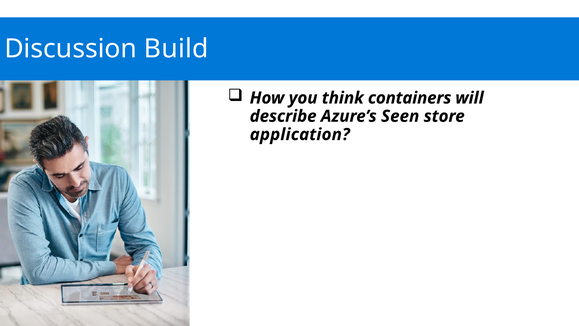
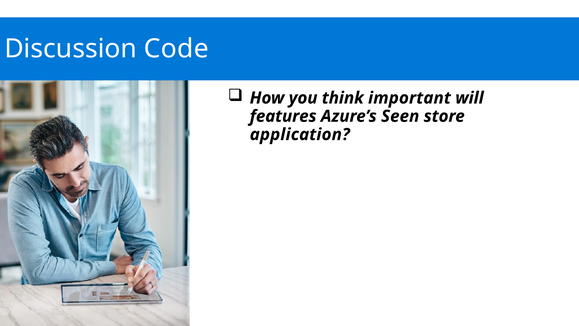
Build: Build -> Code (176, 49)
containers: containers -> important (409, 98)
describe: describe -> features (283, 116)
